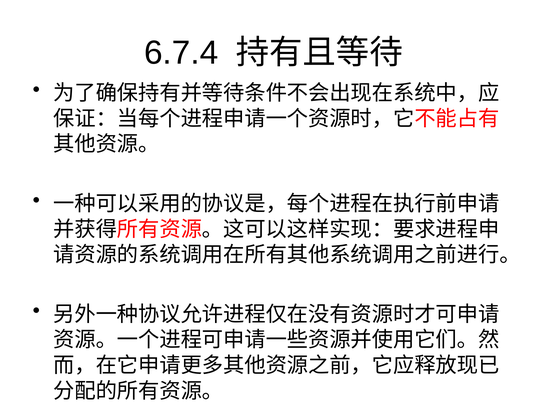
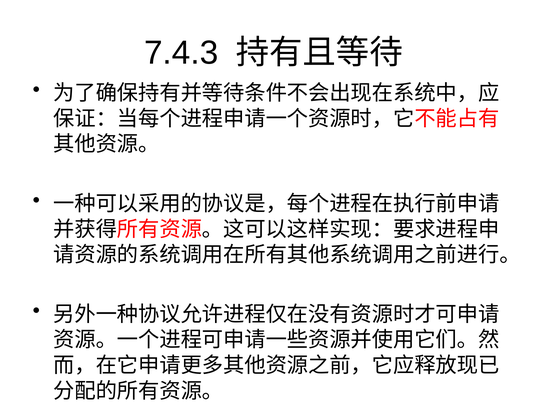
6.7.4: 6.7.4 -> 7.4.3 (181, 53)
